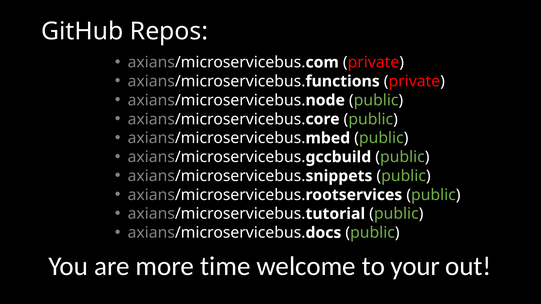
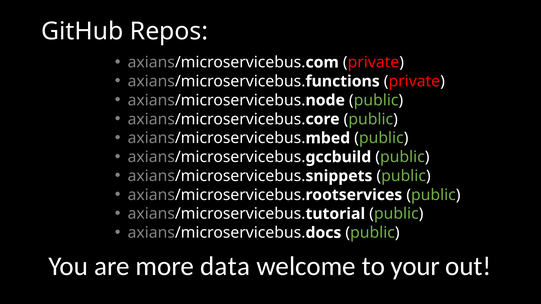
time: time -> data (225, 267)
